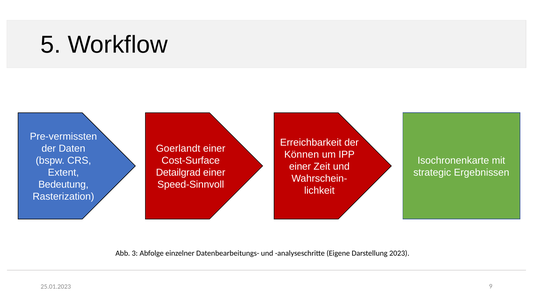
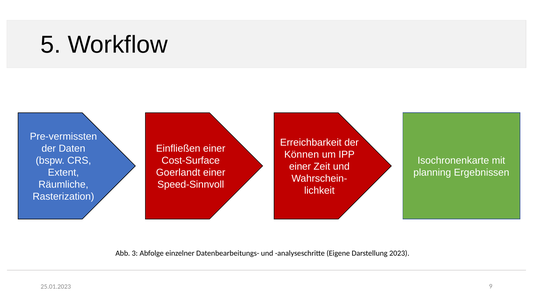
Goerlandt: Goerlandt -> Einfließen (178, 149)
Detailgrad: Detailgrad -> Goerlandt (178, 173)
strategic: strategic -> planning (432, 173)
Bedeutung: Bedeutung -> Räumliche (63, 185)
